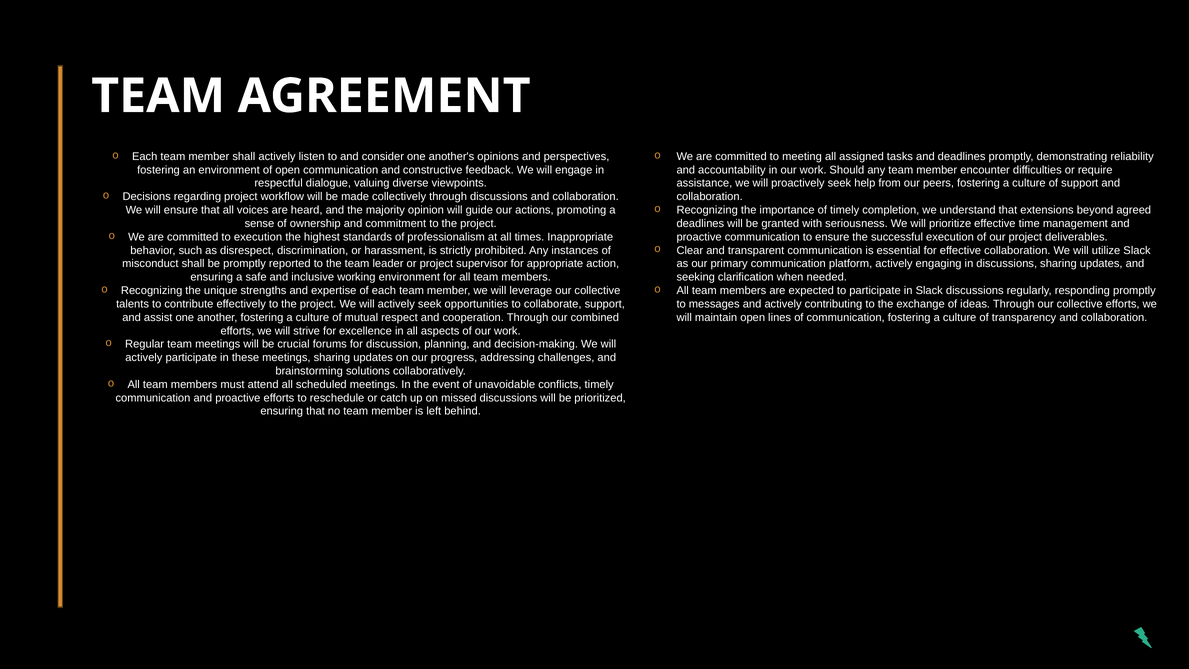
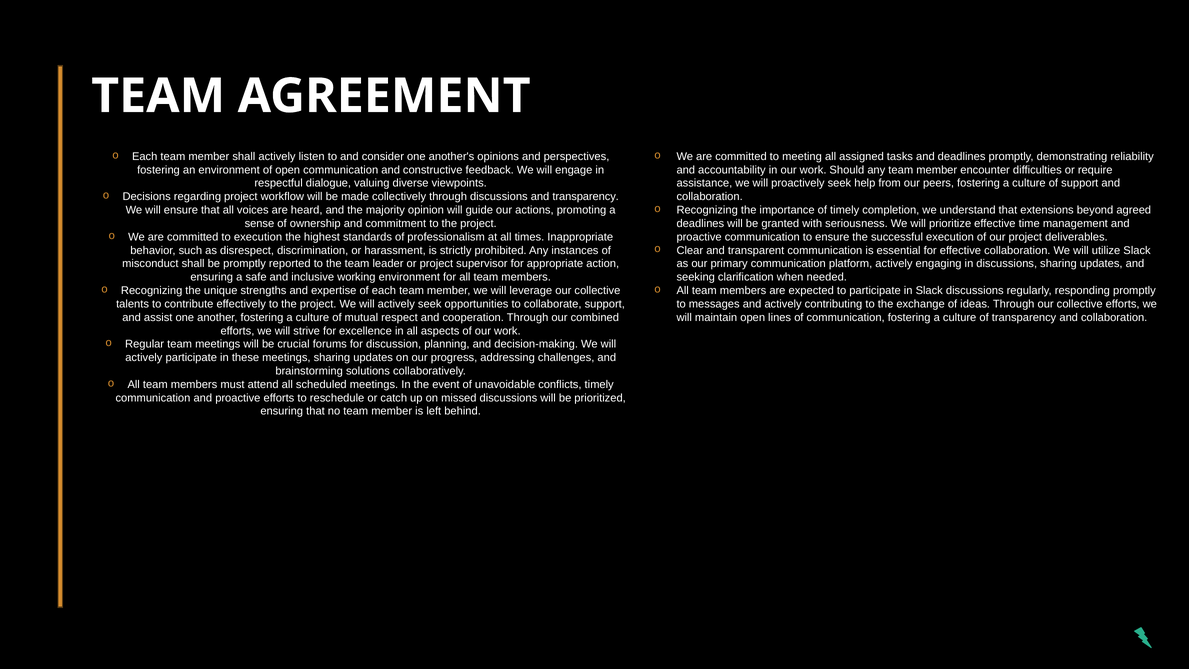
discussions and collaboration: collaboration -> transparency (586, 197)
